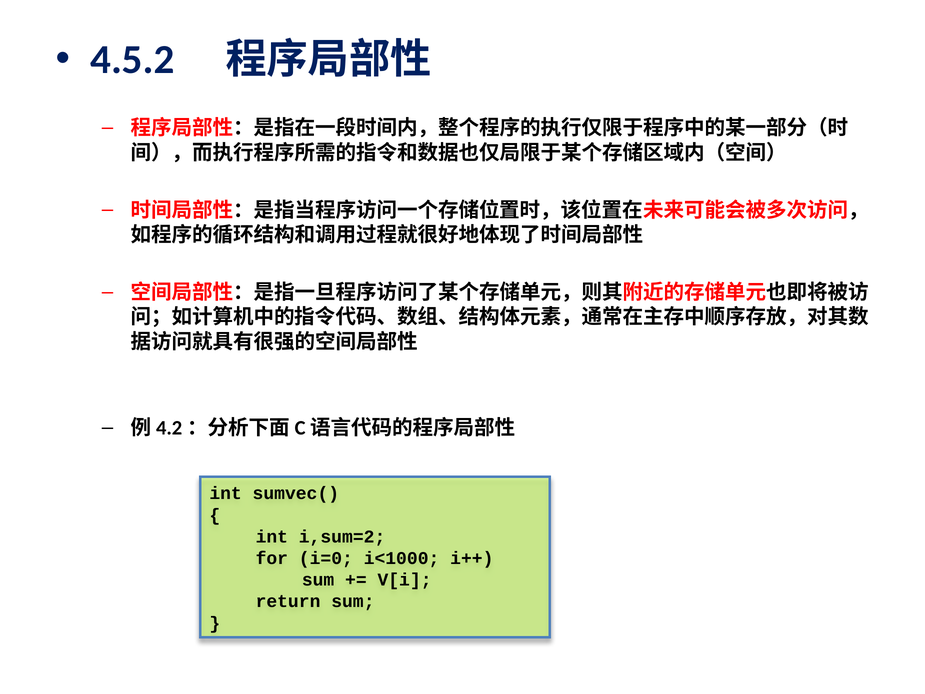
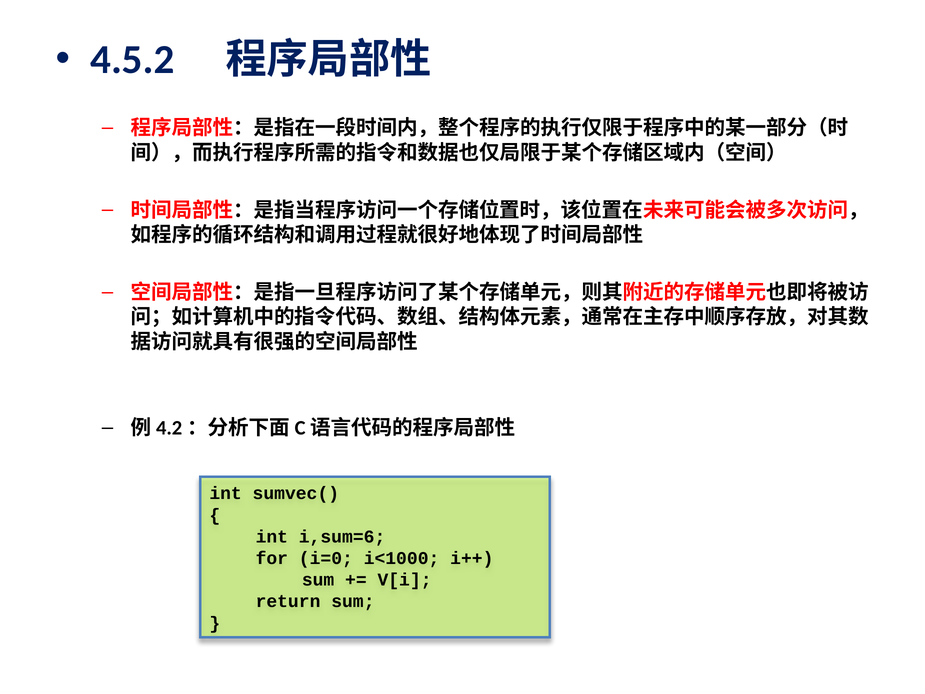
i,sum=2: i,sum=2 -> i,sum=6 (342, 536)
